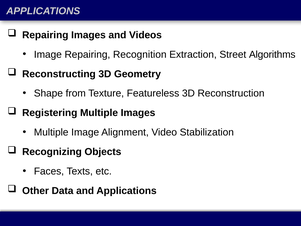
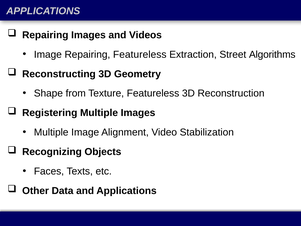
Repairing Recognition: Recognition -> Featureless (140, 54)
